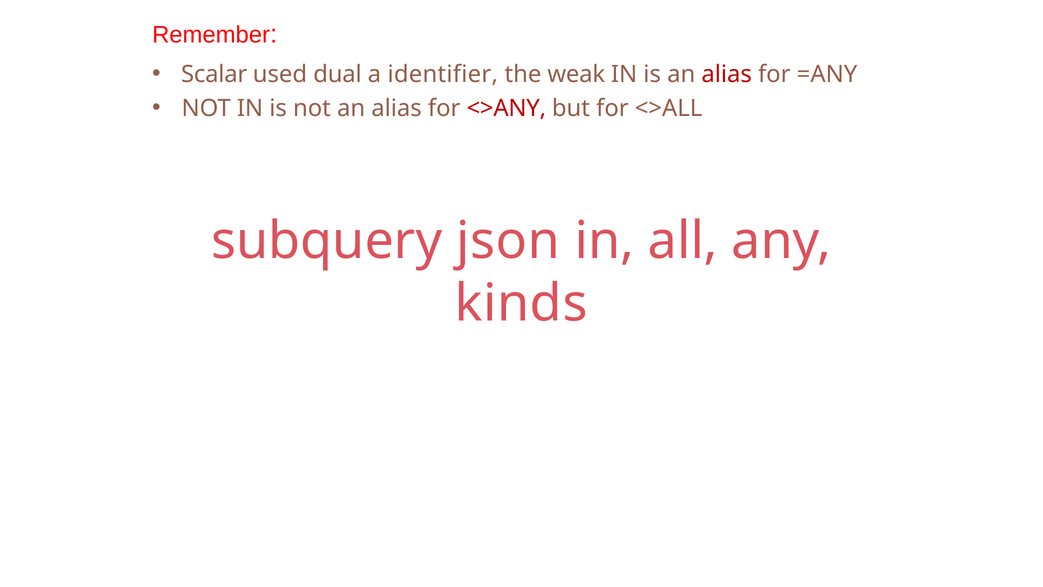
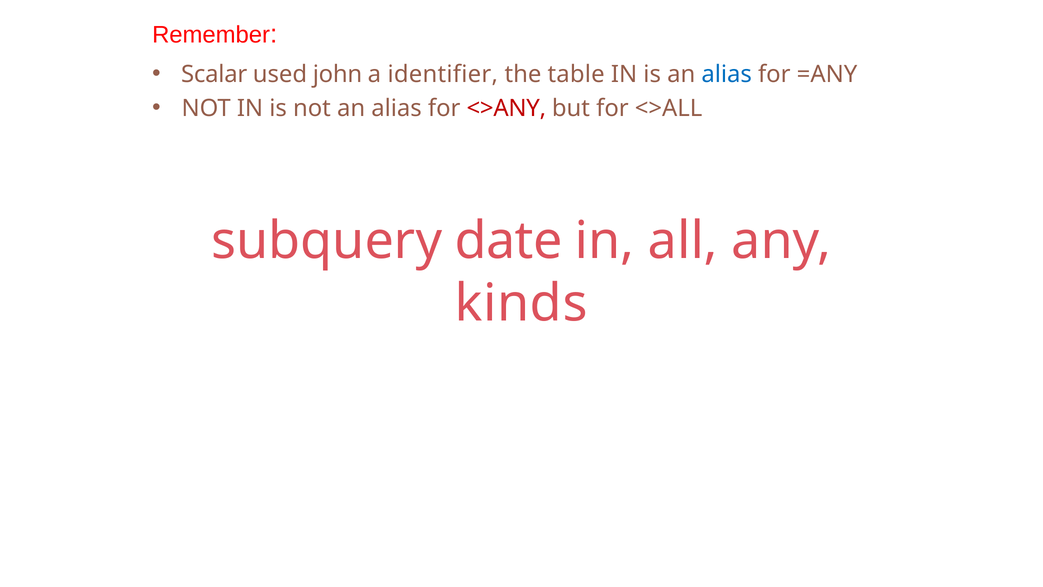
dual: dual -> john (338, 74)
weak: weak -> table (576, 74)
alias colour: red -> blue (727, 74)
json: json -> date (509, 241)
